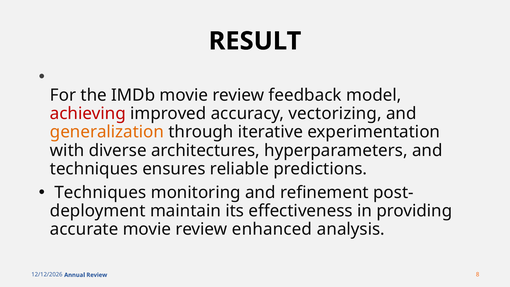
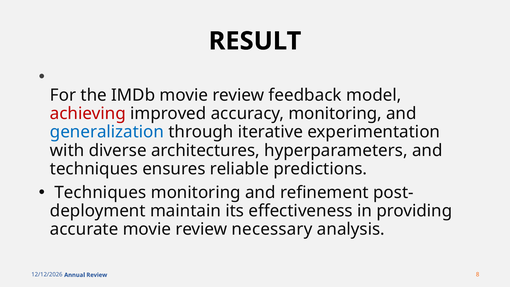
accuracy vectorizing: vectorizing -> monitoring (335, 114)
generalization colour: orange -> blue (107, 132)
enhanced: enhanced -> necessary (272, 229)
